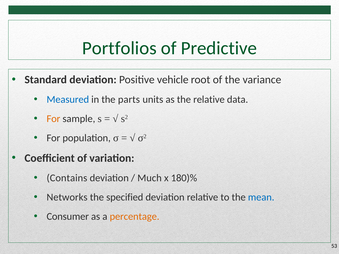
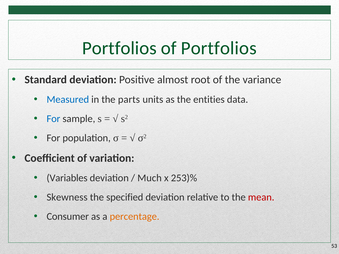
of Predictive: Predictive -> Portfolios (219, 48)
vehicle: vehicle -> almost (173, 80)
the relative: relative -> entities (209, 100)
For colour: orange -> blue (53, 119)
Contains: Contains -> Variables (67, 178)
180)%: 180)% -> 253)% (184, 178)
Networks: Networks -> Skewness (67, 197)
mean colour: blue -> red (261, 197)
